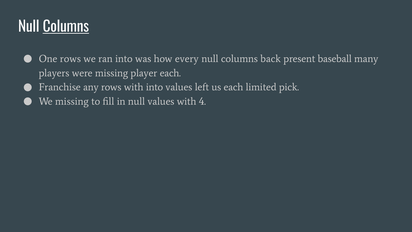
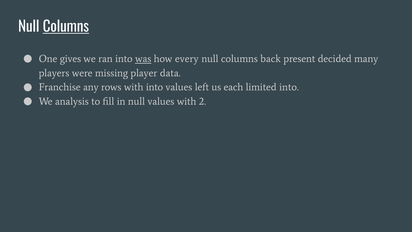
One rows: rows -> gives (70, 59)
was underline: none -> present (143, 59)
baseball: baseball -> decided (335, 59)
player each: each -> data (170, 73)
limited pick: pick -> into (289, 87)
We missing: missing -> analysis (72, 101)
4: 4 -> 2 (202, 101)
